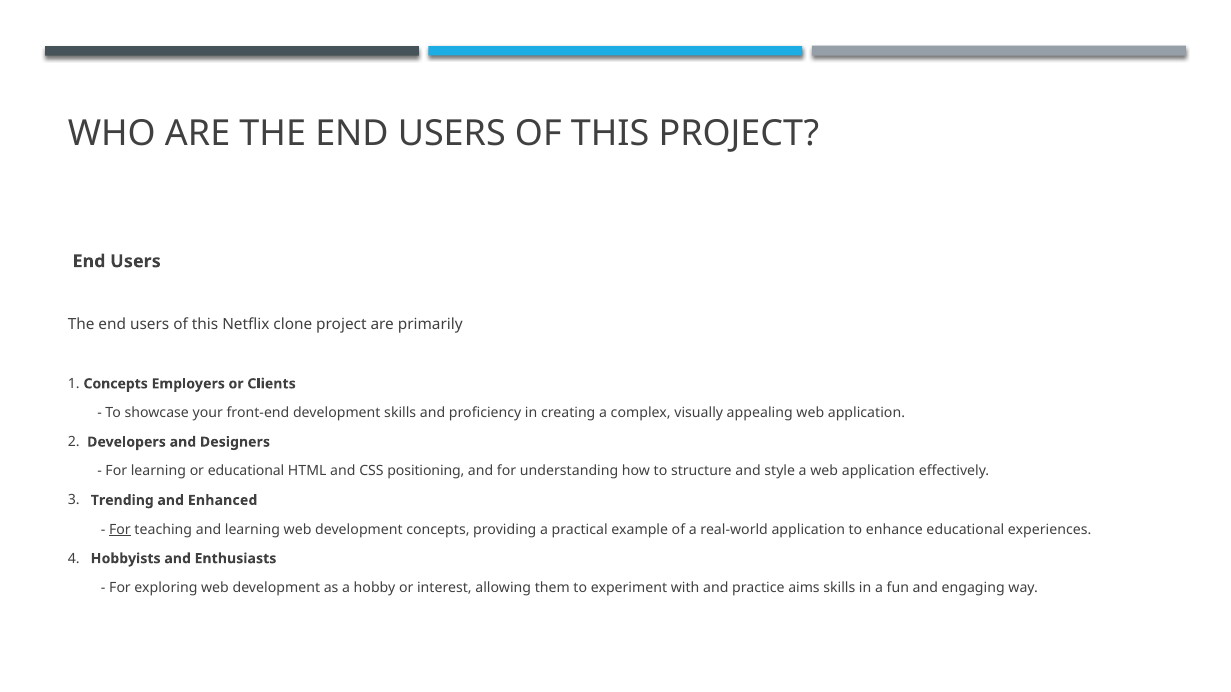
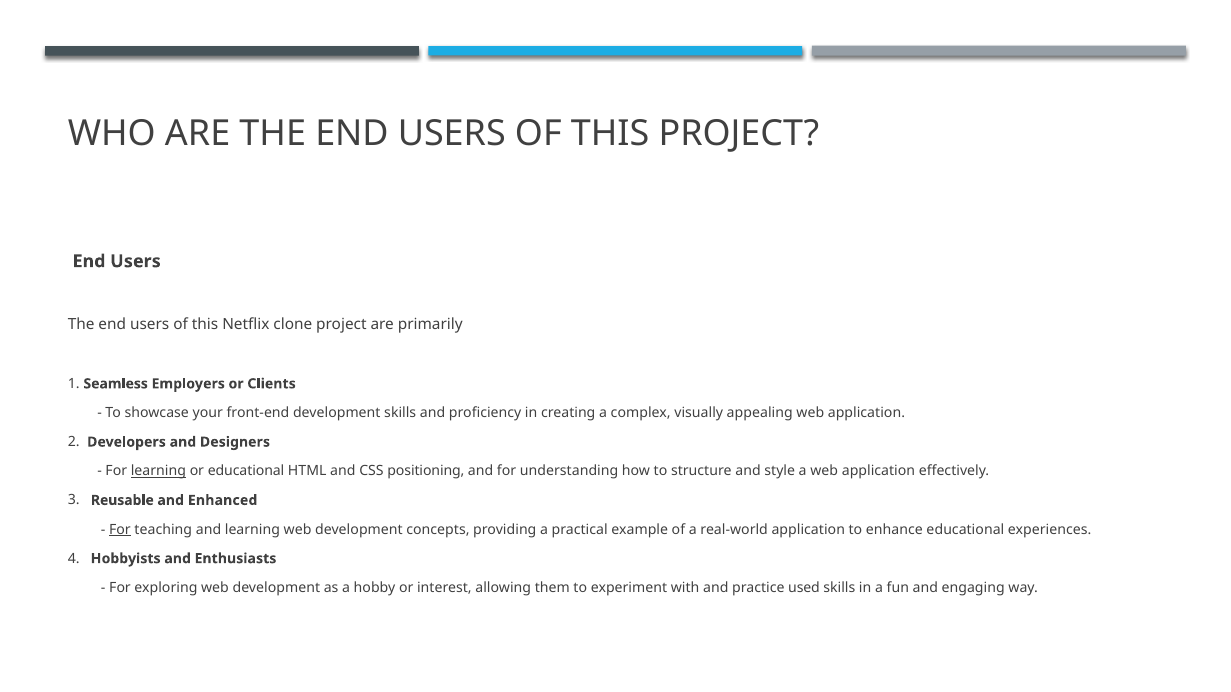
1 Concepts: Concepts -> Seamless (116, 384)
learning underline: none -> present (158, 471)
Trending: Trending -> Reusable (122, 501)
aims: aims -> used (804, 588)
